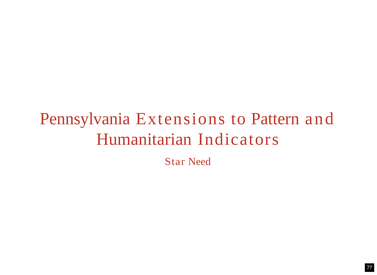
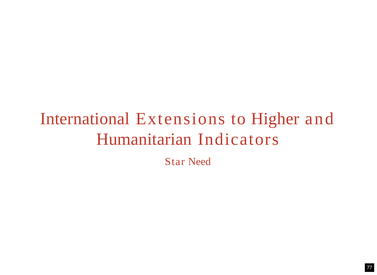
Pennsylvania: Pennsylvania -> International (85, 119)
Pattern: Pattern -> Higher (275, 119)
